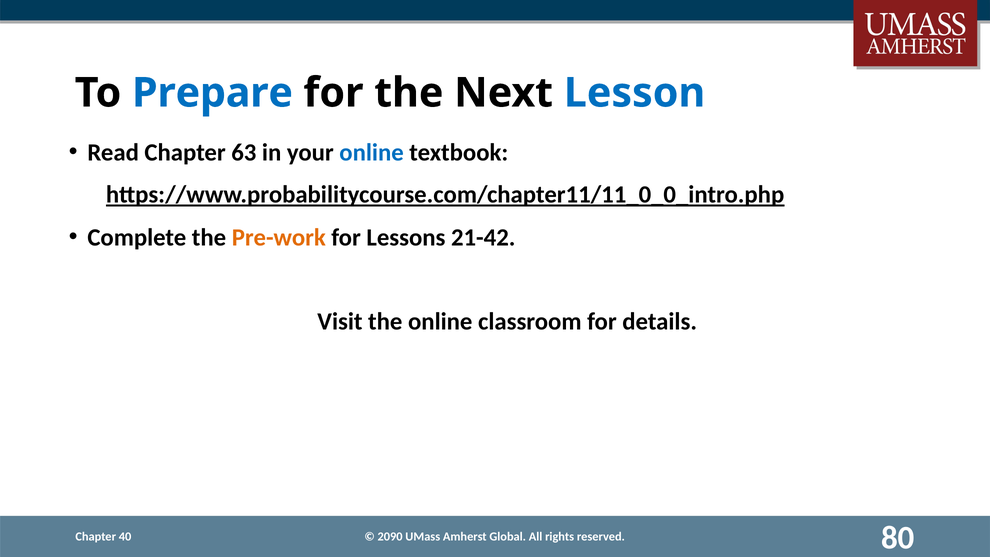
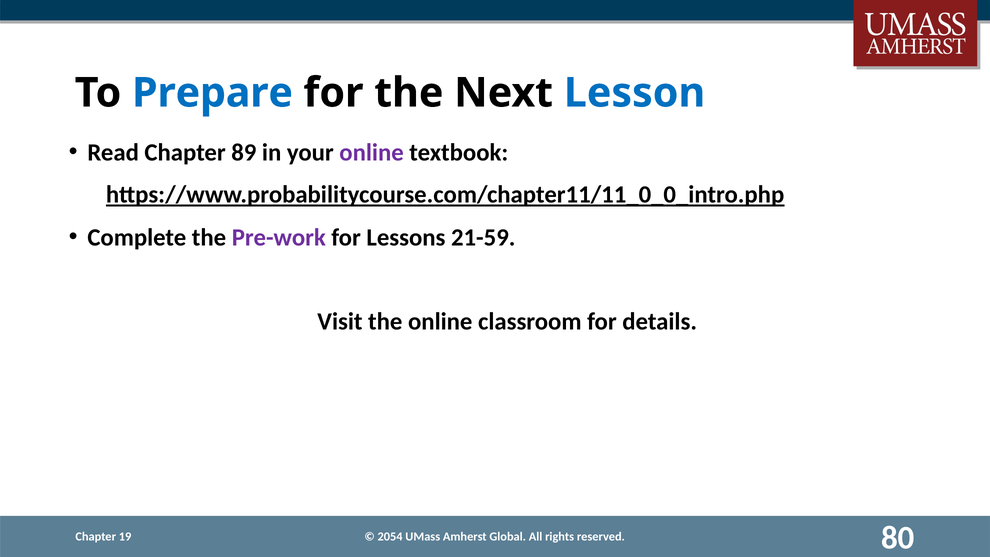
63: 63 -> 89 (244, 153)
online colour: blue -> purple (372, 153)
Pre-work colour: orange -> purple (279, 237)
21-42: 21-42 -> 21-59 (483, 237)
40: 40 -> 19 (125, 537)
2090: 2090 -> 2054 (390, 537)
